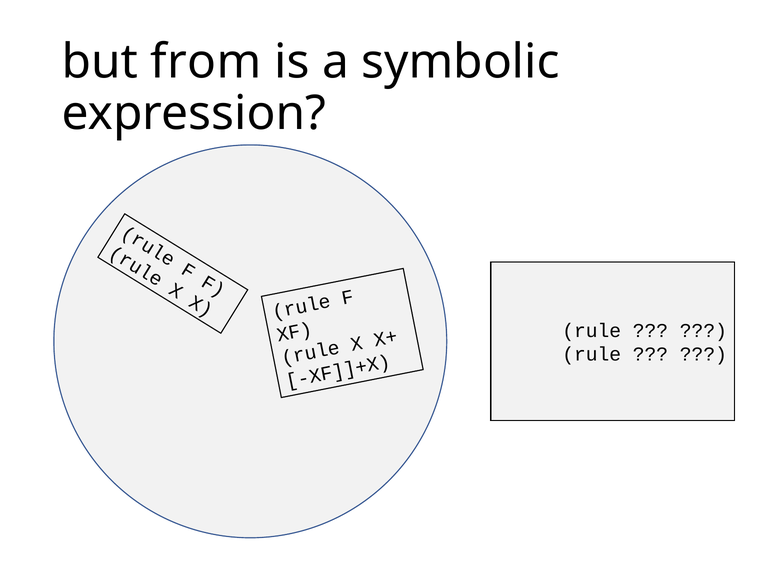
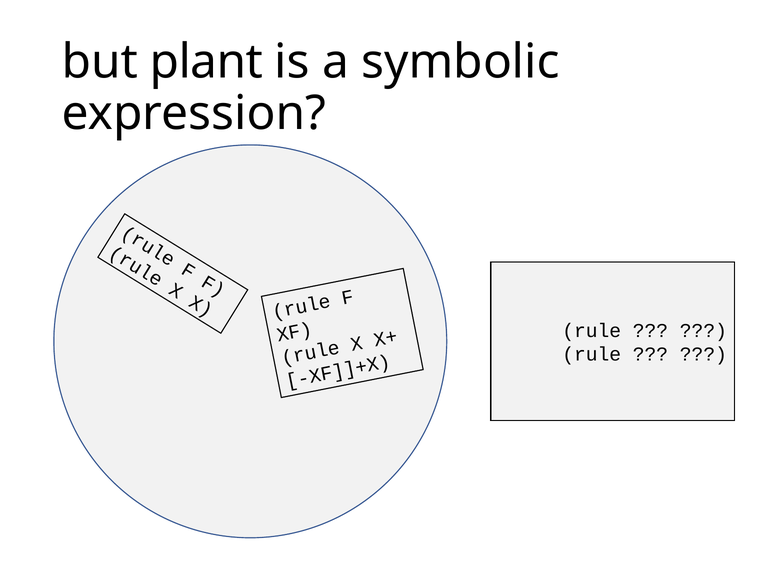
from: from -> plant (206, 62)
